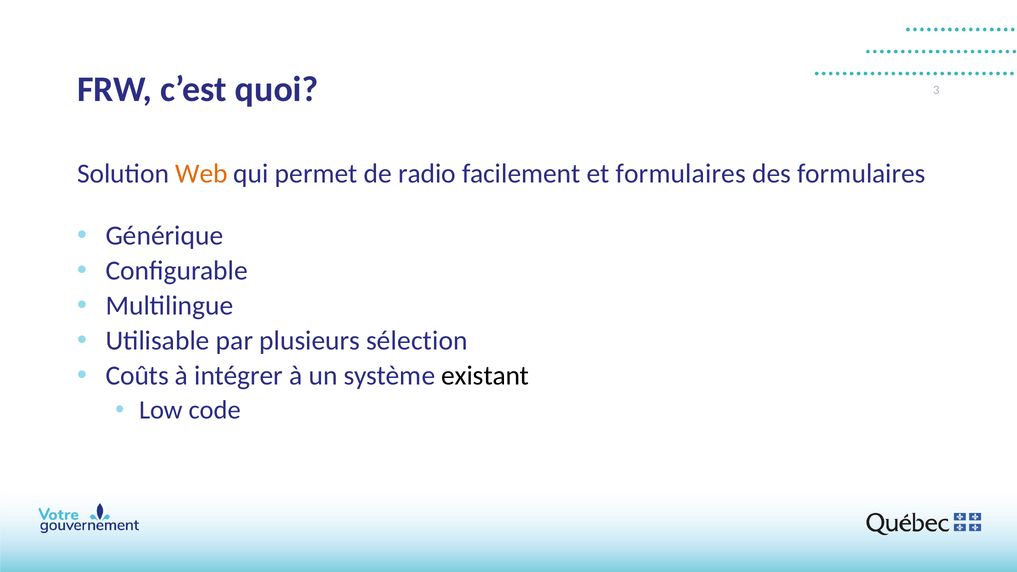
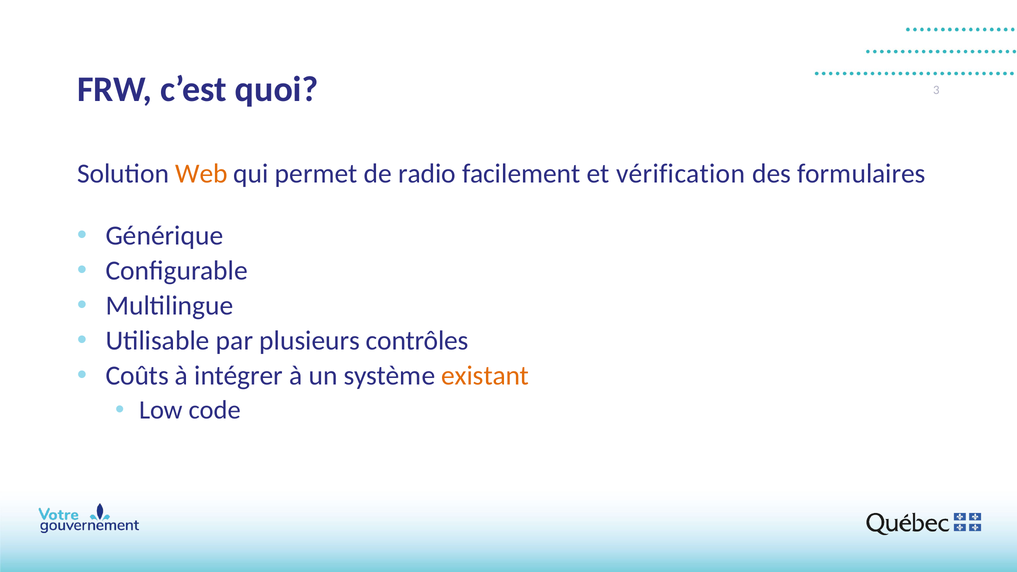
et formulaires: formulaires -> vérification (681, 174)
sélection: sélection -> contrôles (417, 341)
existant colour: black -> orange (485, 376)
